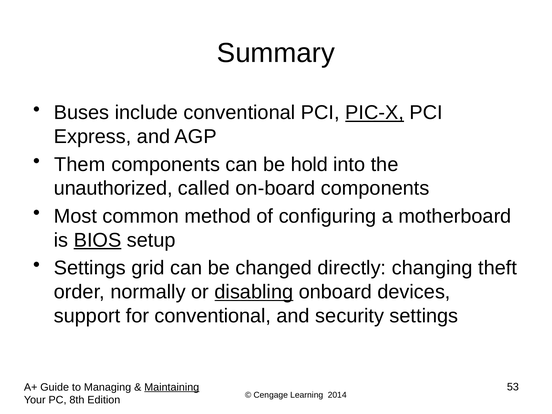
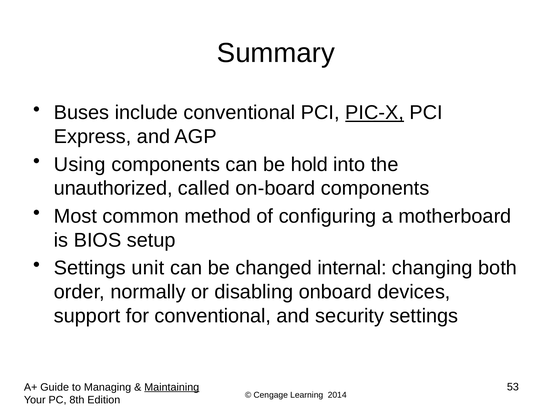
Them: Them -> Using (80, 164)
BIOS underline: present -> none (98, 240)
grid: grid -> unit (148, 268)
directly: directly -> internal (352, 268)
theft: theft -> both (498, 268)
disabling underline: present -> none (254, 292)
